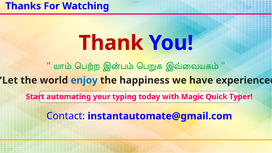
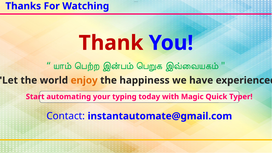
enjoy colour: blue -> orange (84, 80)
